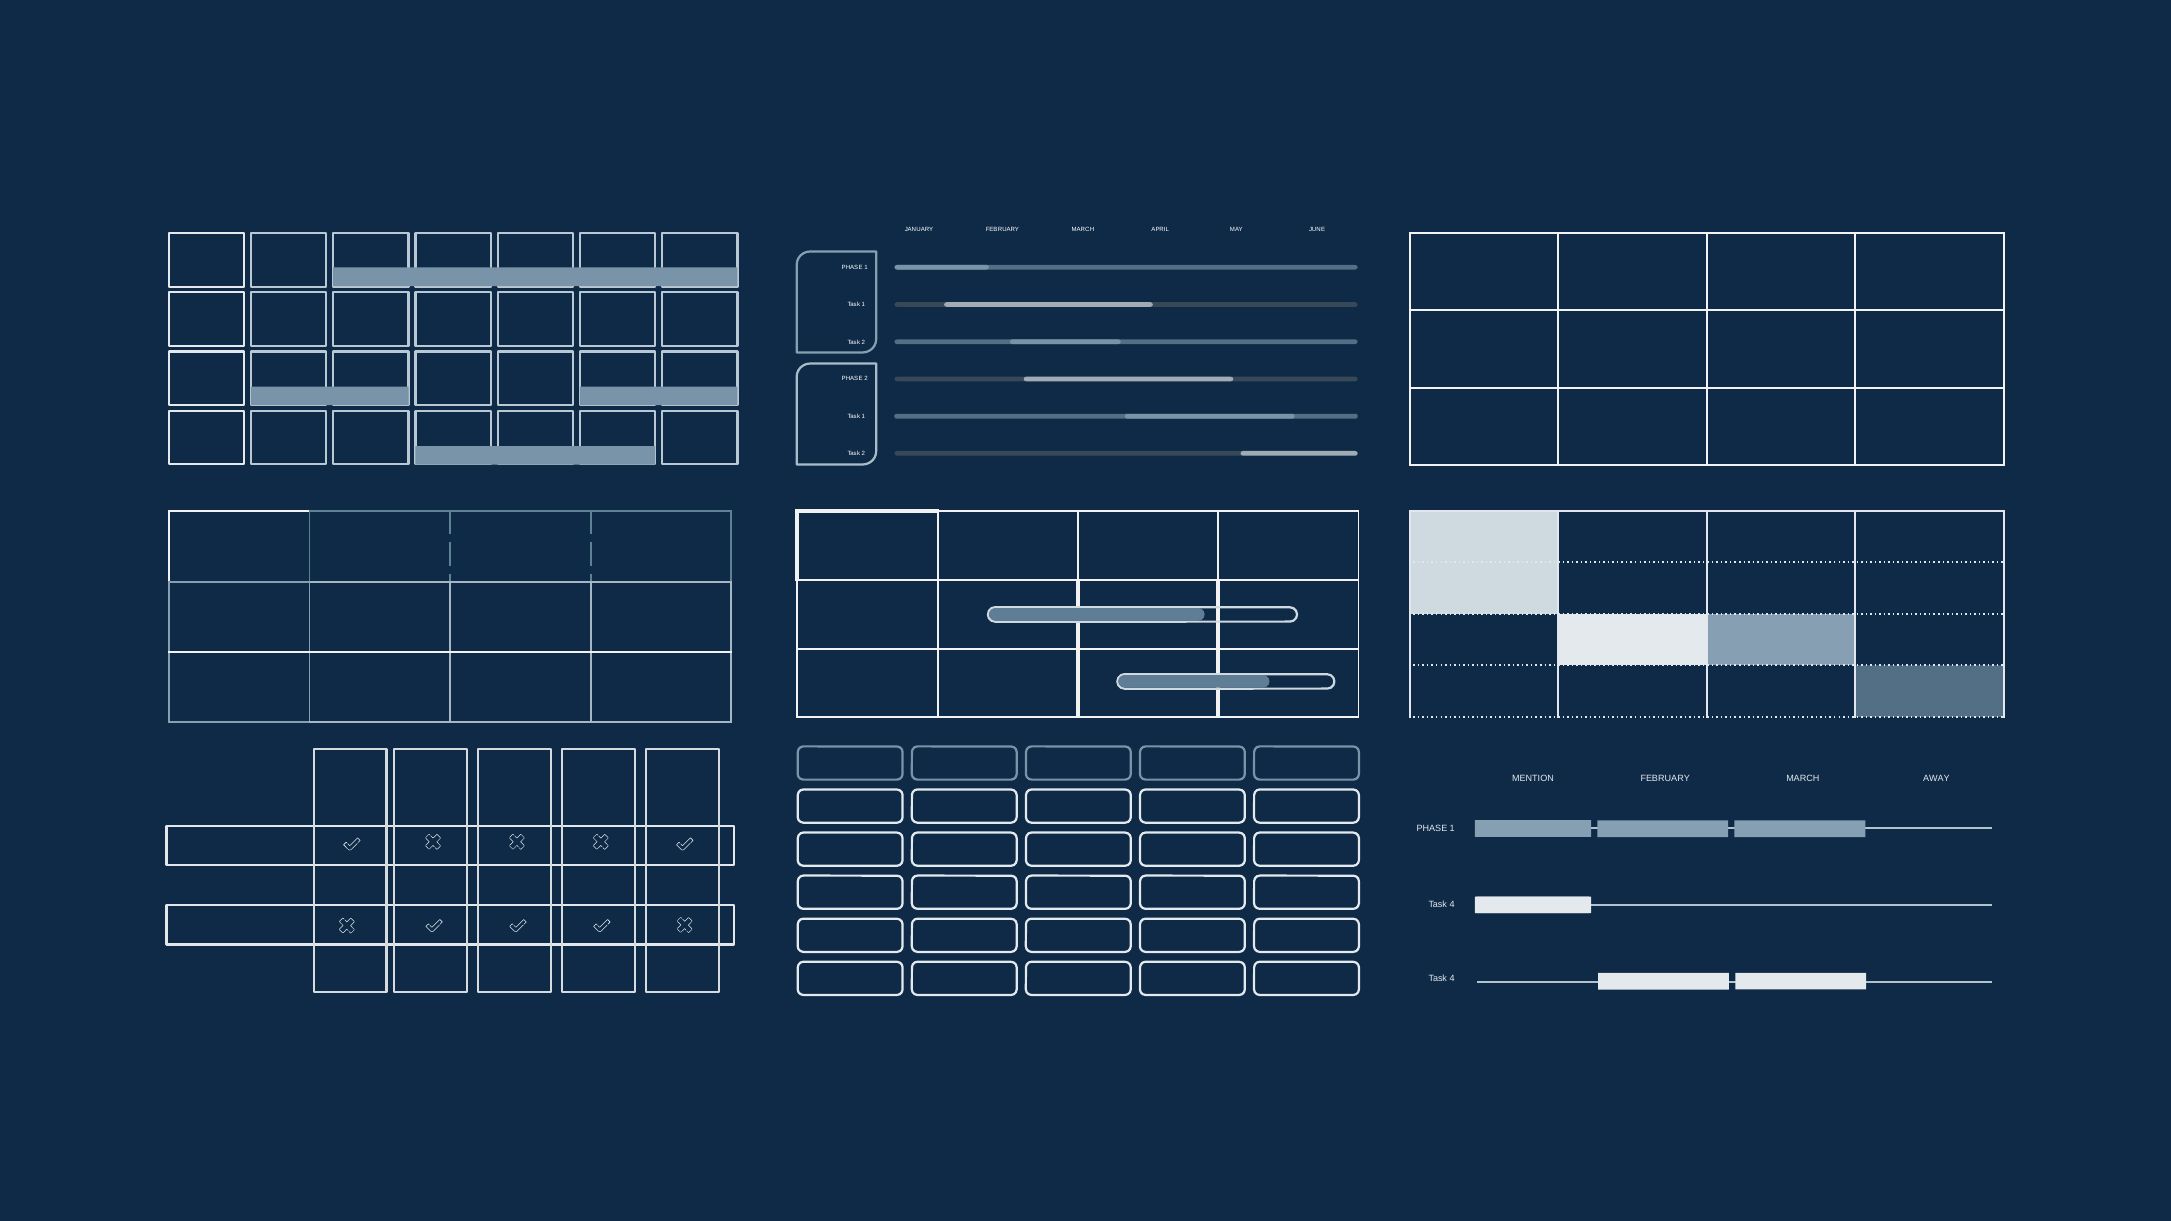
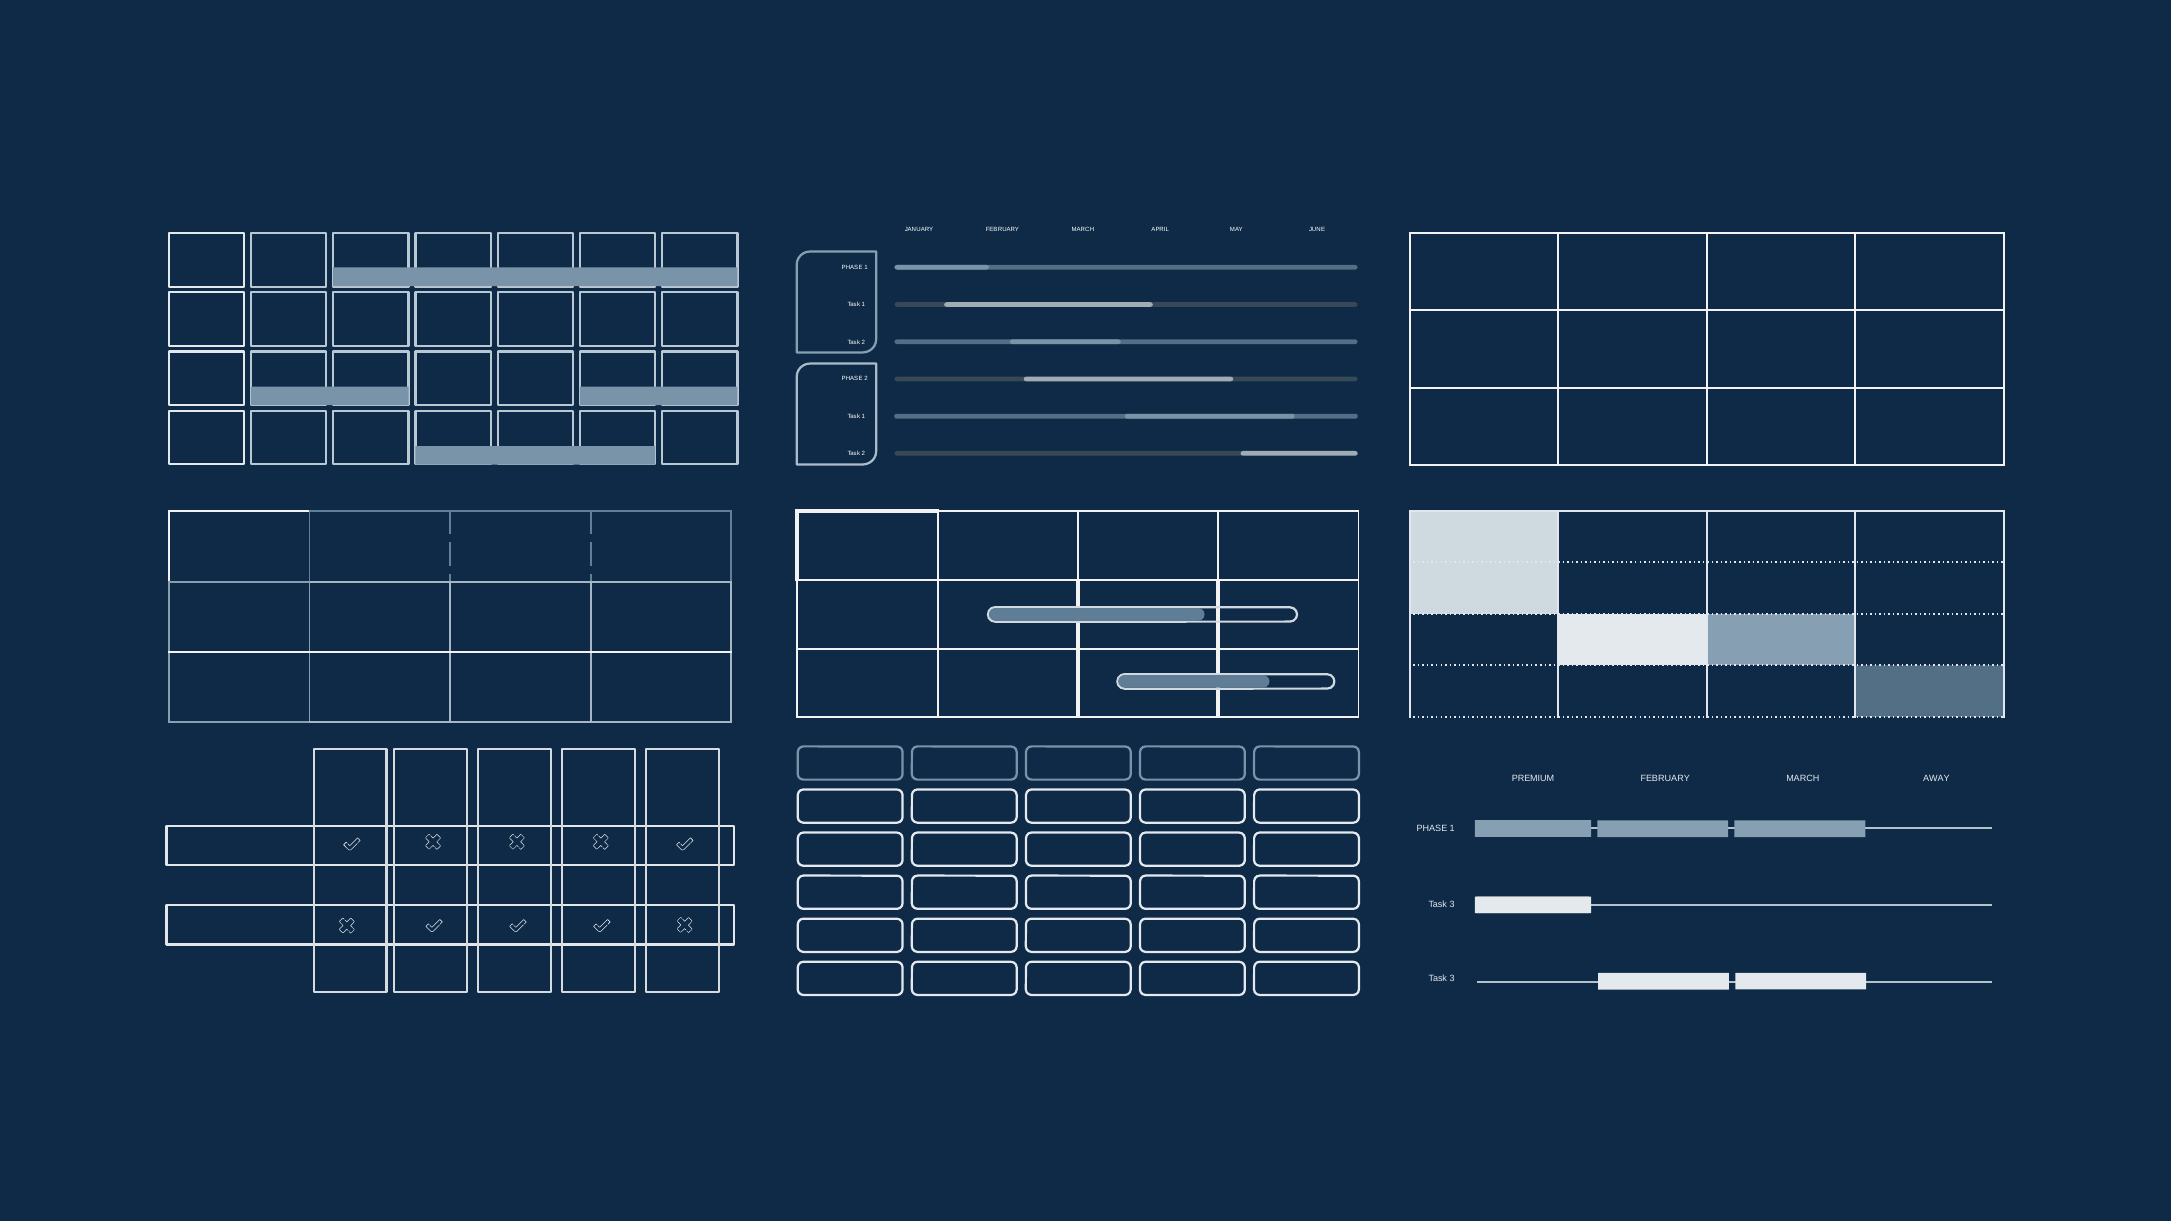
MENTION: MENTION -> PREMIUM (1533, 779)
4: 4 -> 3 (1452, 904)
4: 4 -> 3 (1452, 979)
